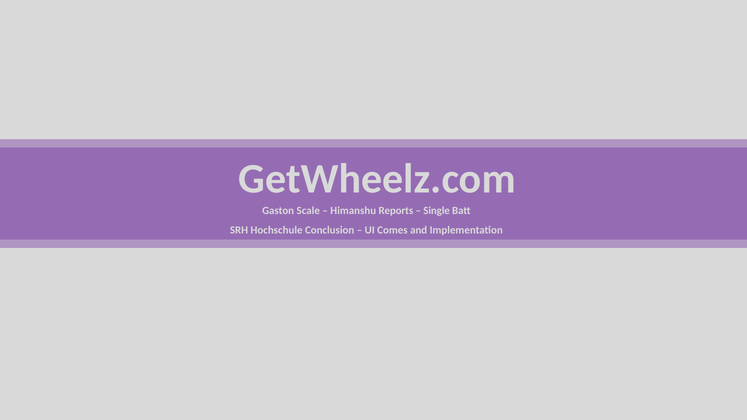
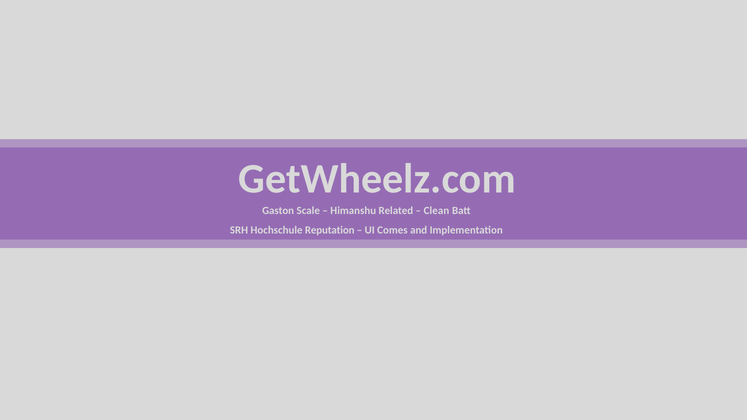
Reports: Reports -> Related (396, 211)
Single: Single -> Clean (436, 211)
Conclusion: Conclusion -> Reputation (330, 230)
